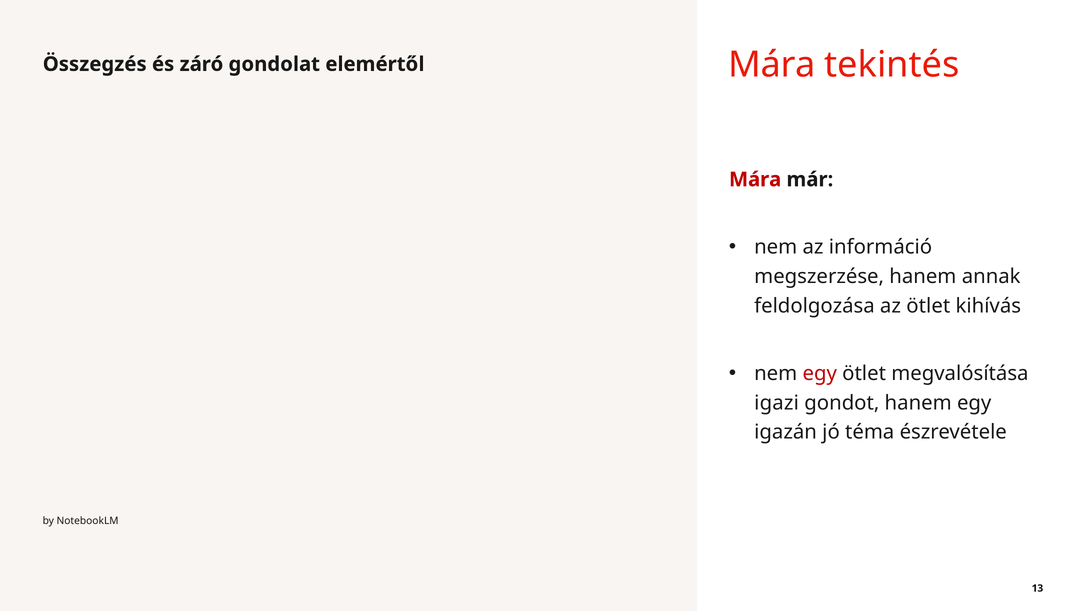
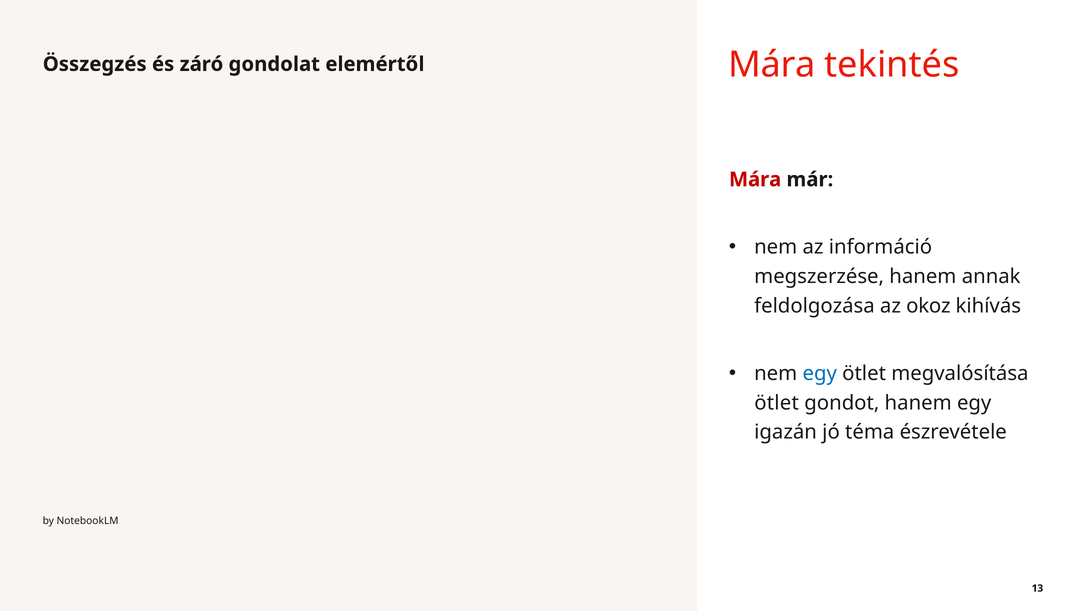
az ötlet: ötlet -> okoz (928, 306)
egy colour: red -> blue (820, 373)
igazi: igazi -> ötlet (777, 403)
